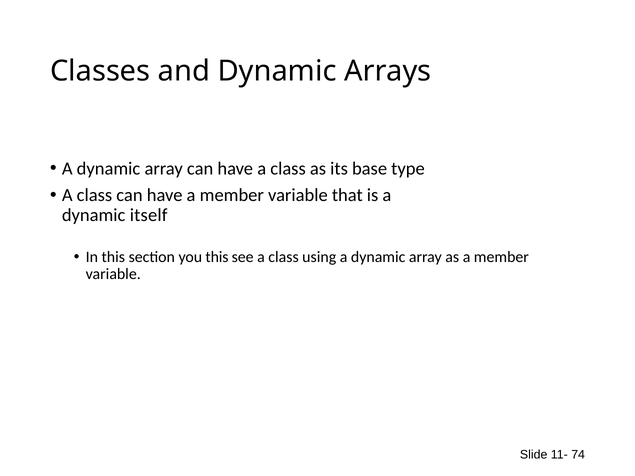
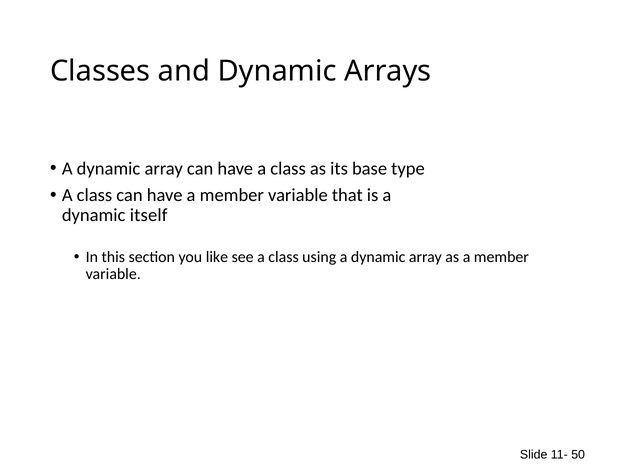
you this: this -> like (217, 257)
74: 74 -> 50 (578, 455)
